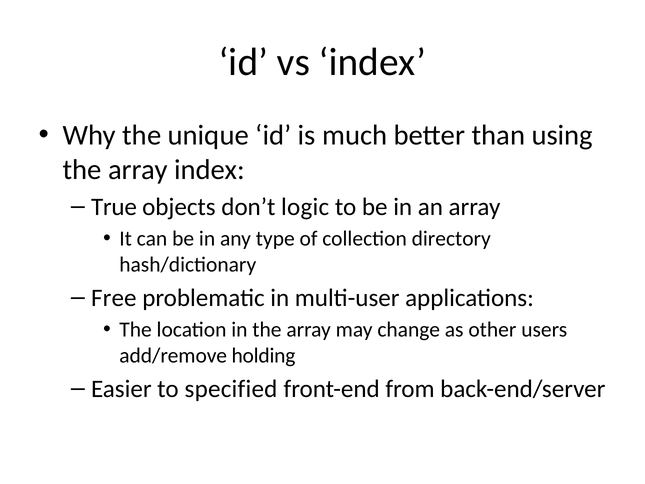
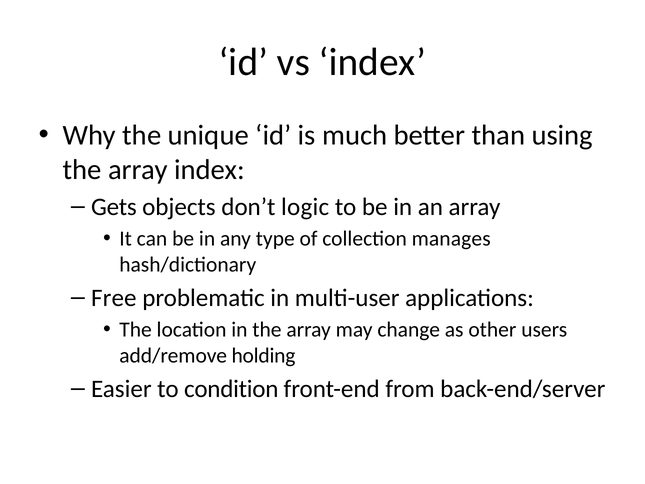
True: True -> Gets (114, 207)
directory: directory -> manages (451, 239)
specified: specified -> condition (231, 389)
